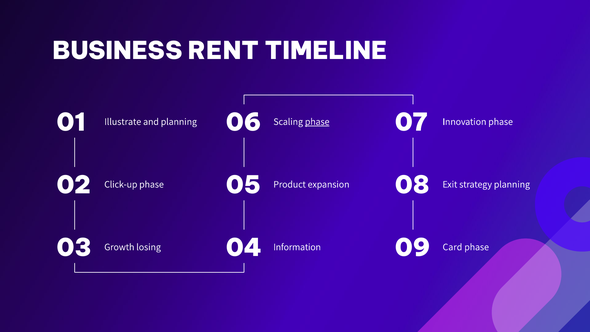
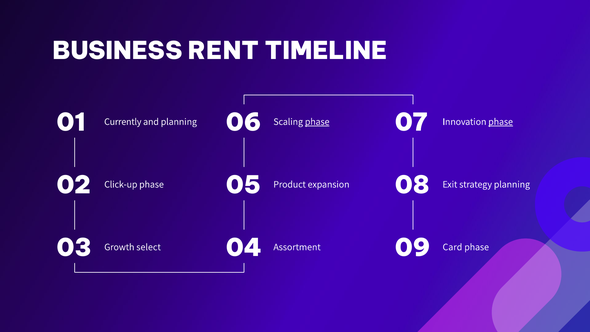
Illustrate: Illustrate -> Currently (123, 122)
phase underline: none -> present (501, 122)
losing: losing -> select (149, 247)
Information: Information -> Assortment (297, 247)
